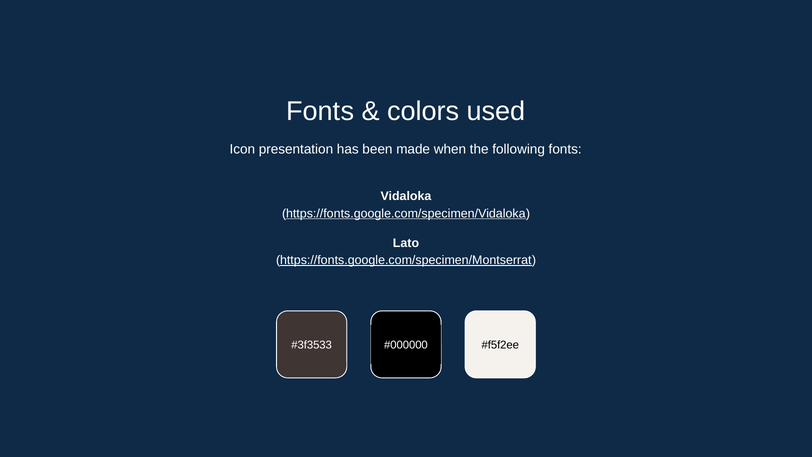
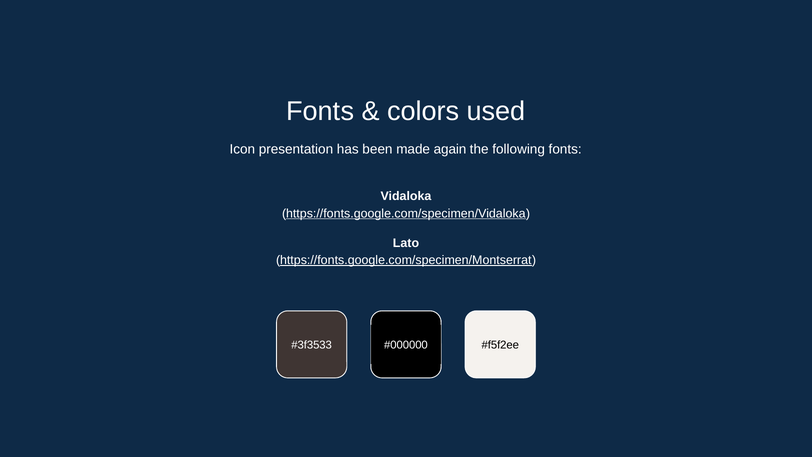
when: when -> again (450, 149)
